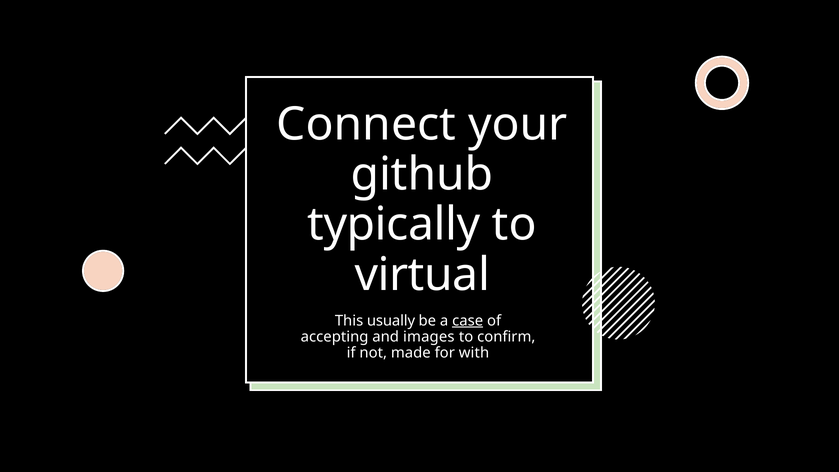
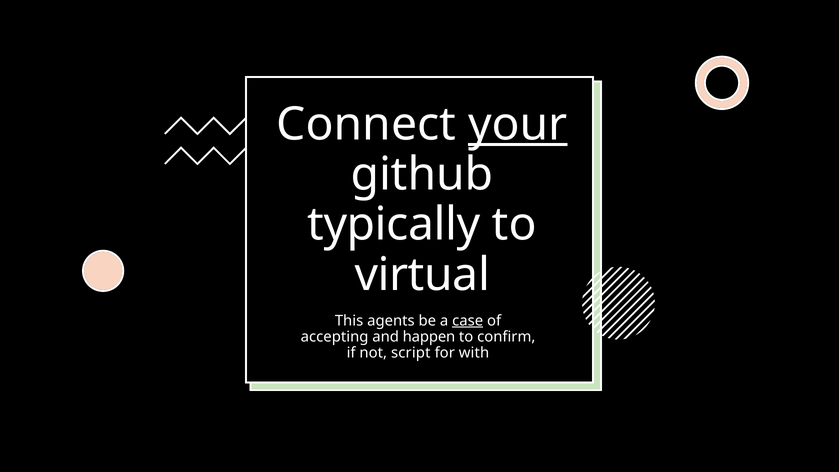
your underline: none -> present (518, 125)
usually: usually -> agents (391, 321)
images: images -> happen (429, 337)
made: made -> script (411, 353)
